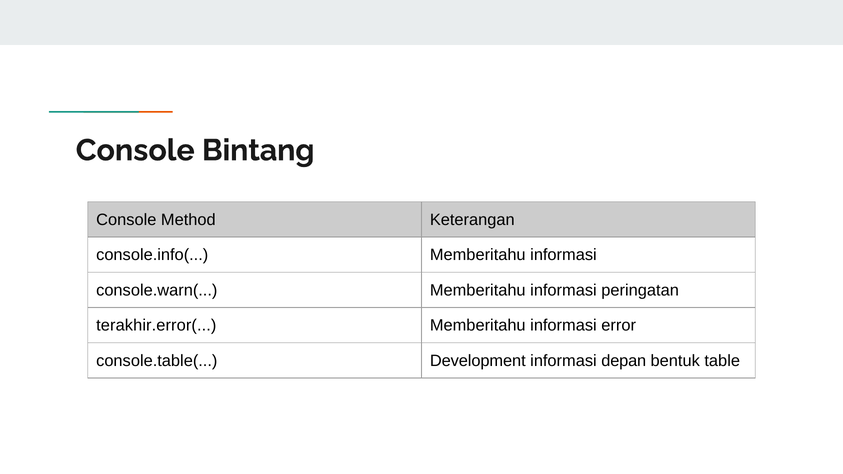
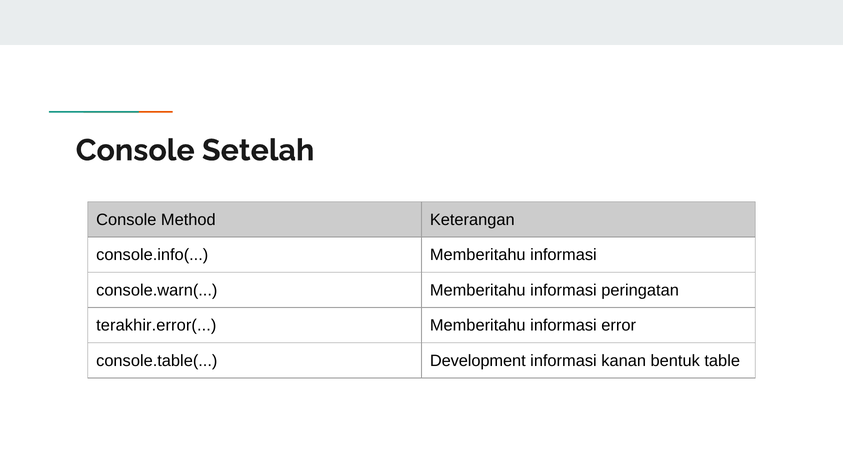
Bintang: Bintang -> Setelah (258, 150)
depan: depan -> kanan (624, 361)
